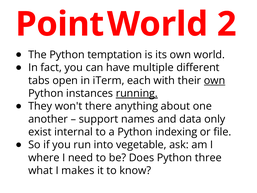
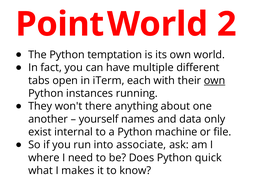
running underline: present -> none (137, 93)
support: support -> yourself (99, 119)
indexing: indexing -> machine (176, 132)
vegetable: vegetable -> associate (141, 145)
three: three -> quick (208, 158)
